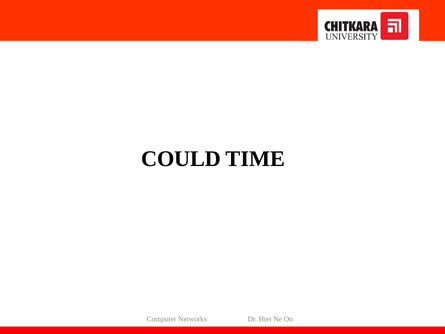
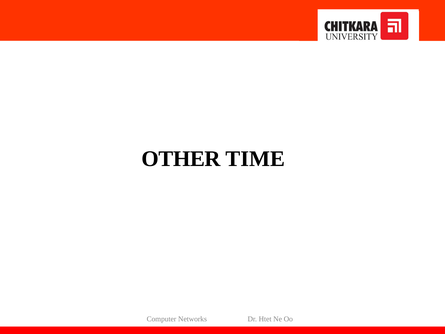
COULD: COULD -> OTHER (181, 159)
